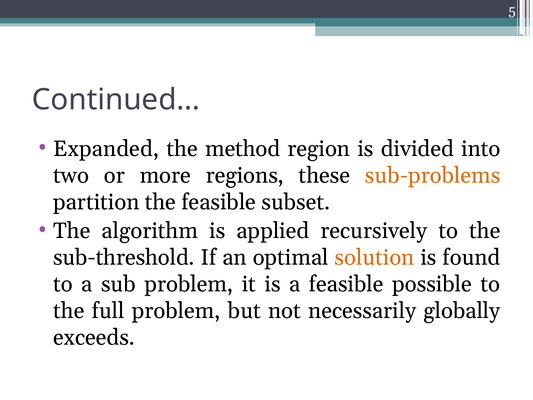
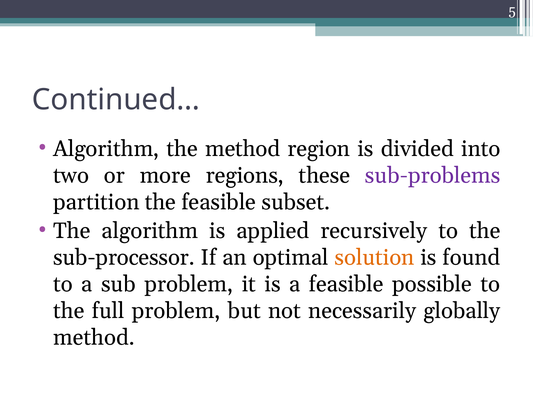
Expanded: Expanded -> Algorithm (106, 149)
sub-problems colour: orange -> purple (433, 175)
sub-threshold: sub-threshold -> sub-processor (124, 257)
exceeds: exceeds -> method (94, 337)
